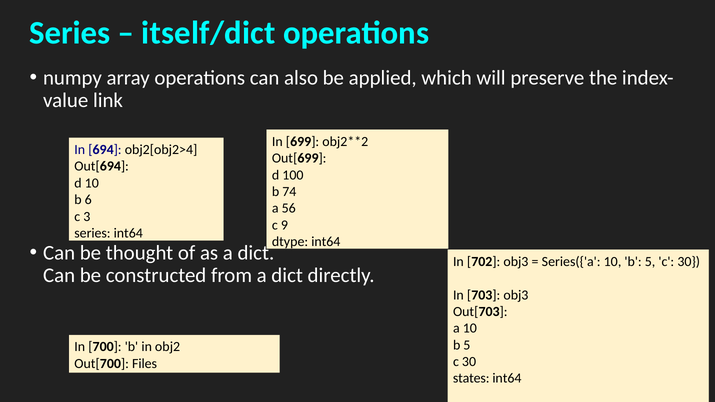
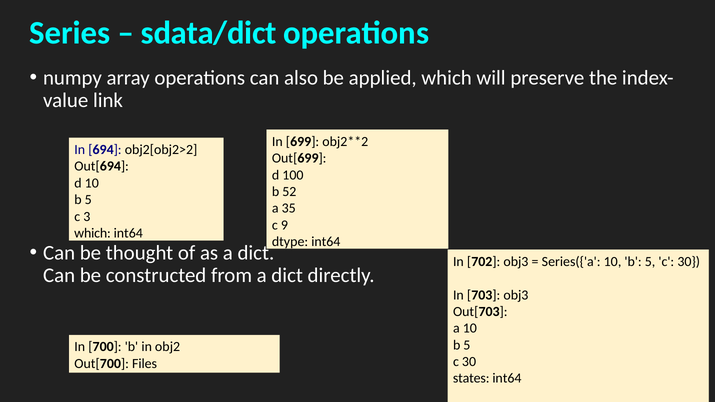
itself/dict: itself/dict -> sdata/dict (209, 33)
obj2[obj2>4: obj2[obj2>4 -> obj2[obj2>2 (161, 150)
74: 74 -> 52 (289, 192)
6: 6 -> 5 (88, 200)
56: 56 -> 35 (289, 208)
series: series -> which (93, 233)
